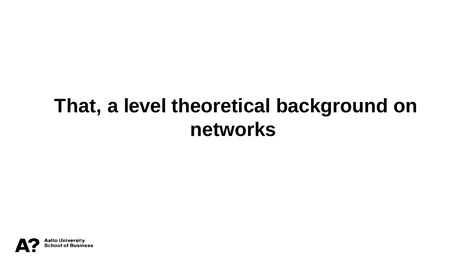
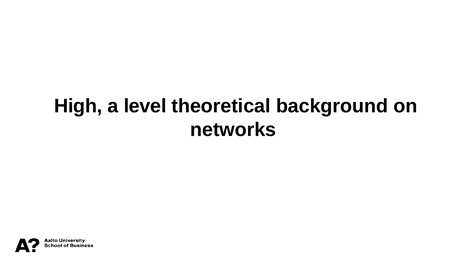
That: That -> High (78, 106)
